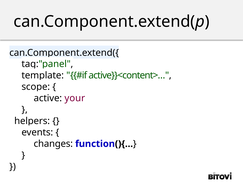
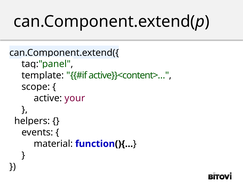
changes: changes -> material (53, 143)
